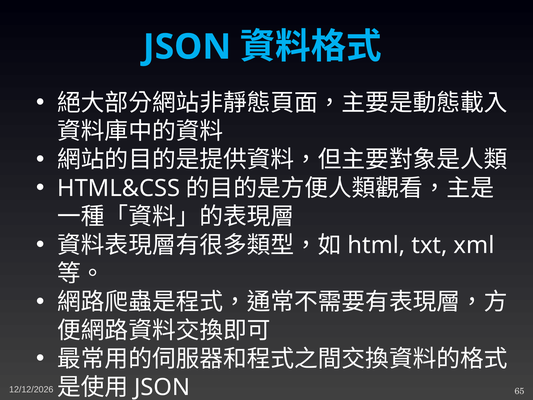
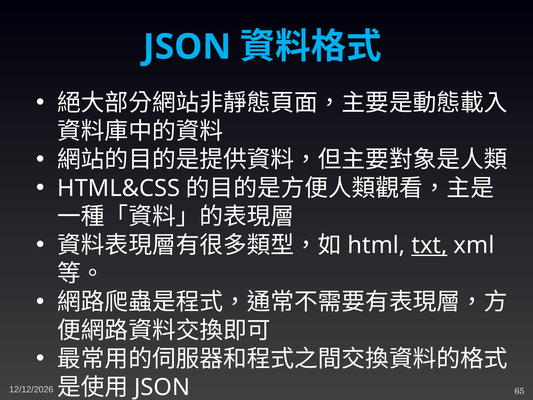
txt underline: none -> present (429, 245)
